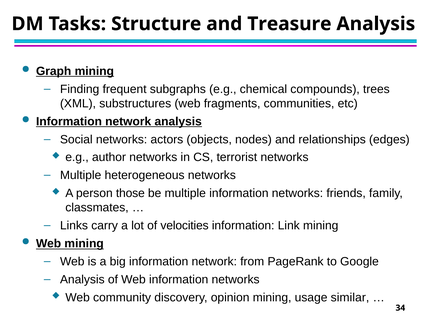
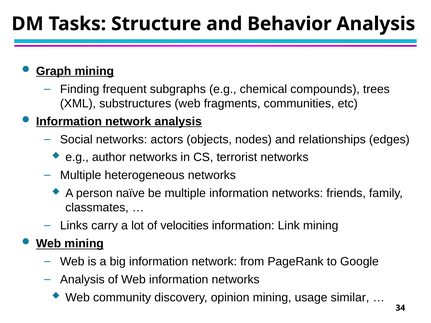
Treasure: Treasure -> Behavior (289, 24)
those: those -> naïve (130, 193)
